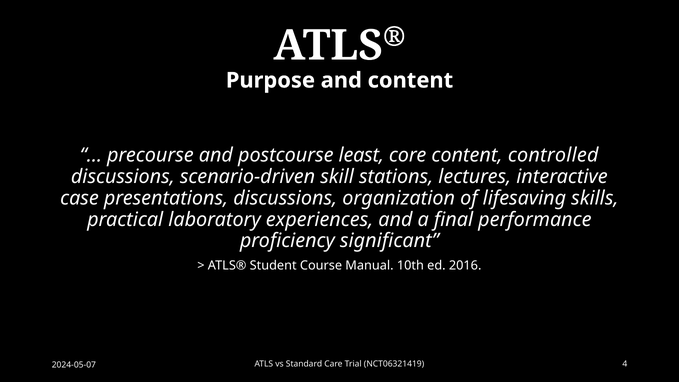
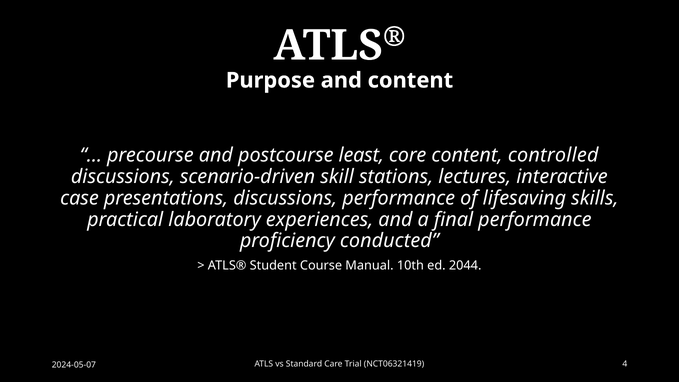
discussions organization: organization -> performance (399, 198)
significant: significant -> conducted (389, 241)
2016: 2016 -> 2044 (465, 266)
